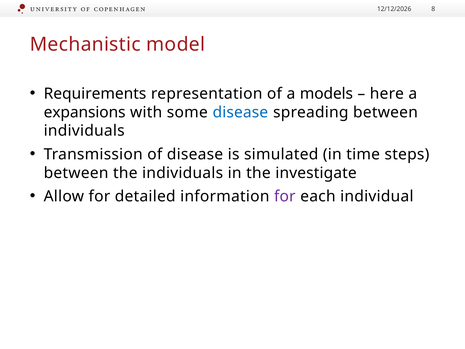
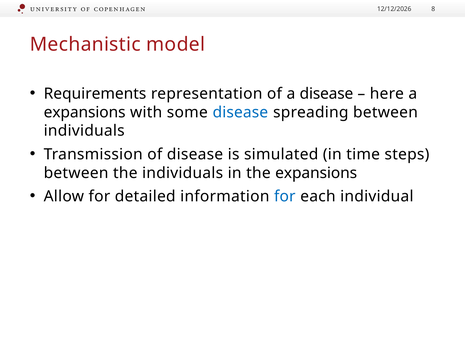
a models: models -> disease (326, 94)
the investigate: investigate -> expansions (316, 173)
for colour: purple -> blue (285, 196)
